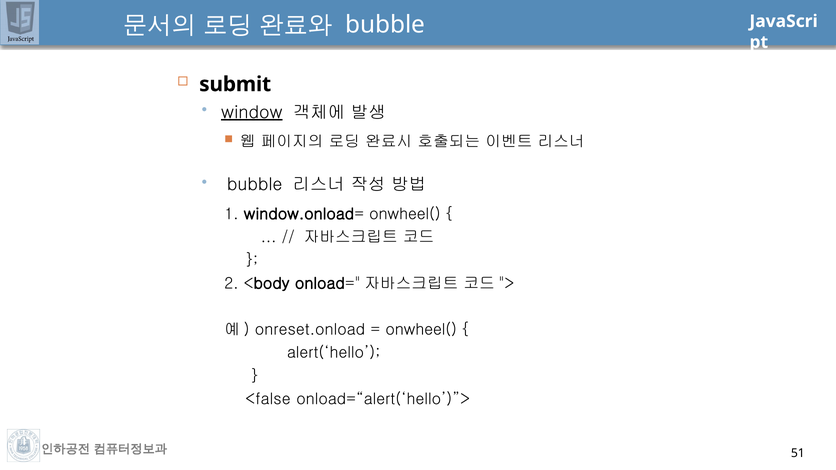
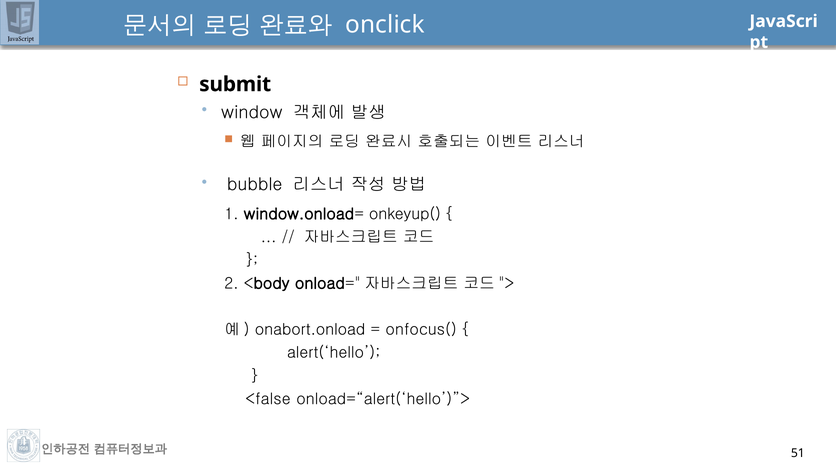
bubble: bubble -> onclick (385, 24)
window underline: present -> none (252, 112)
window.onload= onwheel(: onwheel( -> onkeyup( (405, 214)
onreset.onload: onreset.onload -> onabort.onload (310, 330)
onwheel(: onwheel( -> onfocus( (421, 330)
